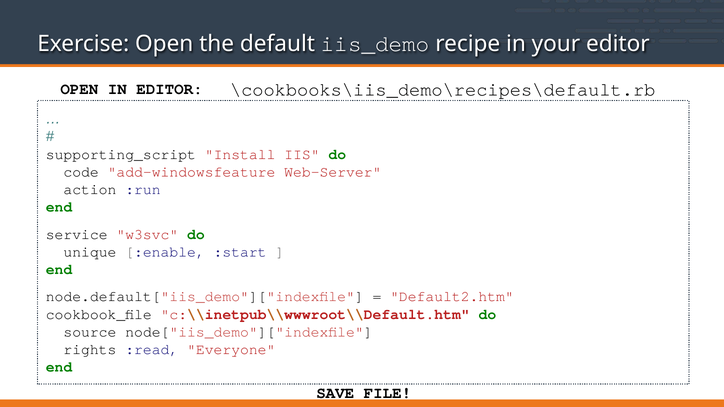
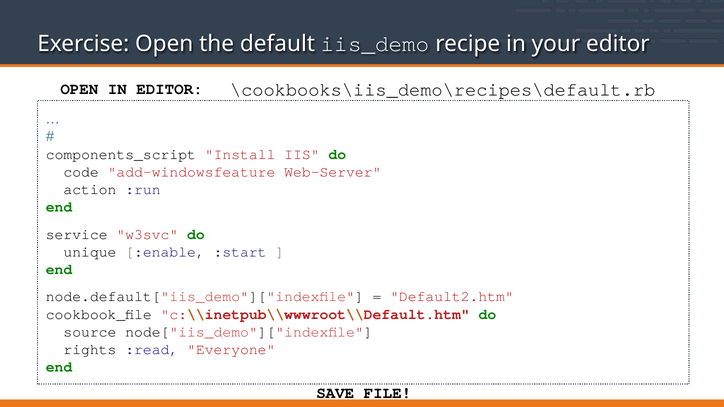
supporting_script: supporting_script -> components_script (121, 154)
